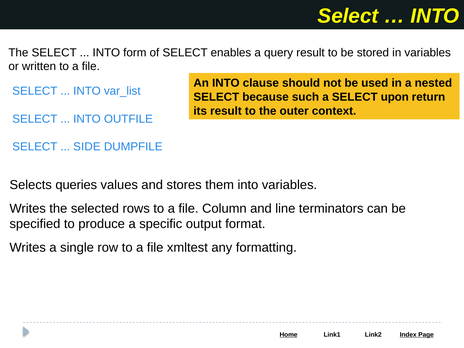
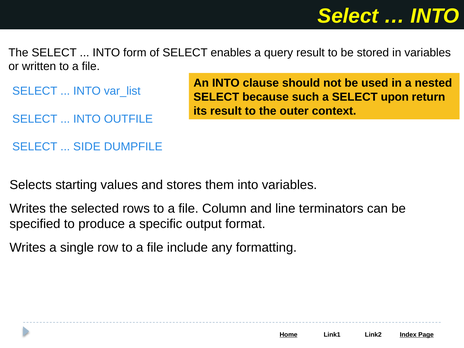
queries: queries -> starting (76, 185)
xmltest: xmltest -> include (187, 248)
